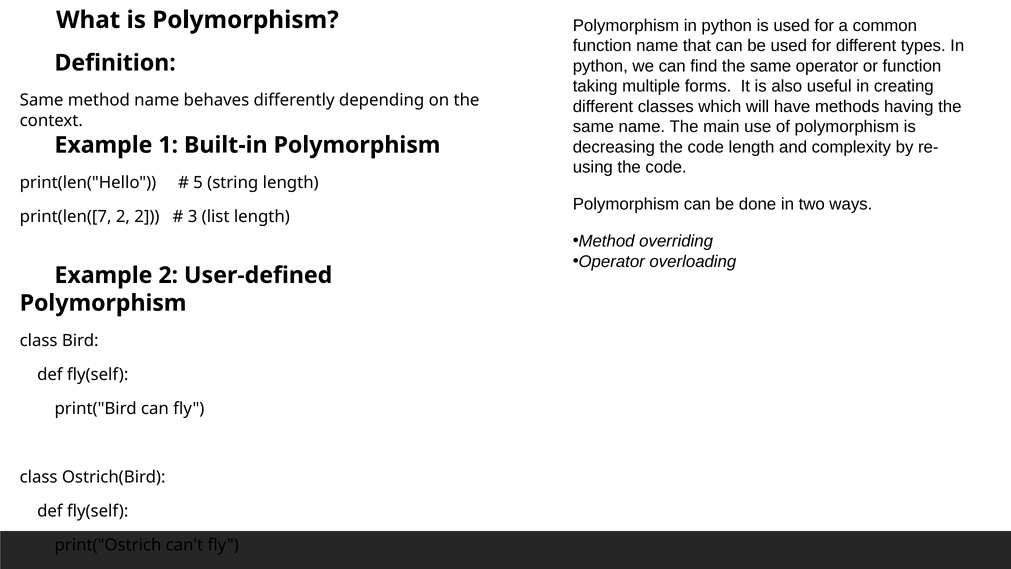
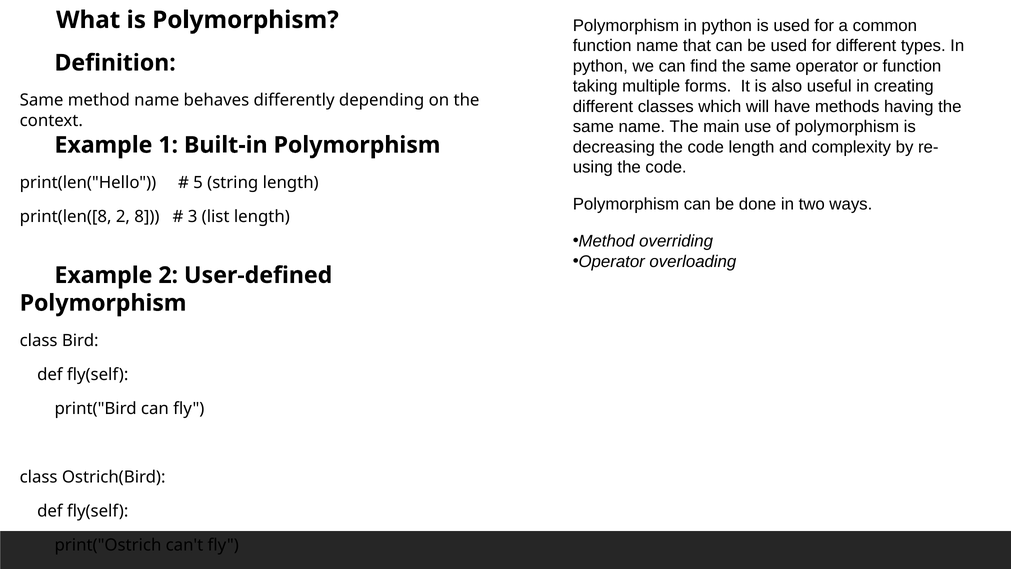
print(len([7: print(len([7 -> print(len([8 (66, 217)
2 2: 2 -> 8 (147, 217)
